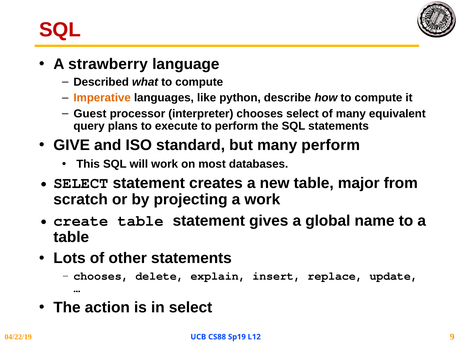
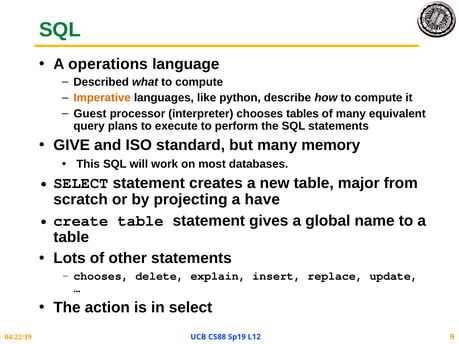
SQL colour: red -> green (60, 30)
strawberry: strawberry -> operations (108, 64)
chooses select: select -> tables (303, 114)
many perform: perform -> memory (331, 145)
a work: work -> have (262, 200)
